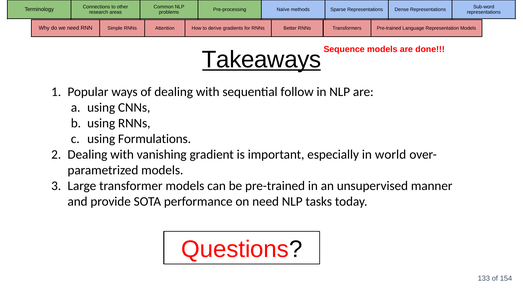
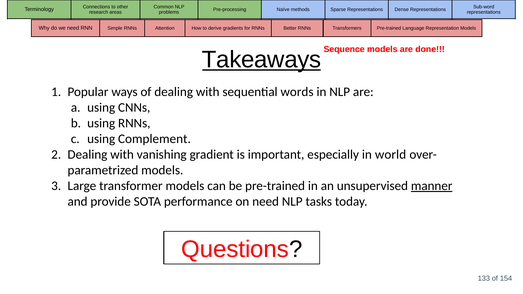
follow: follow -> words (297, 92)
Formulations: Formulations -> Complement (154, 139)
manner underline: none -> present (432, 186)
